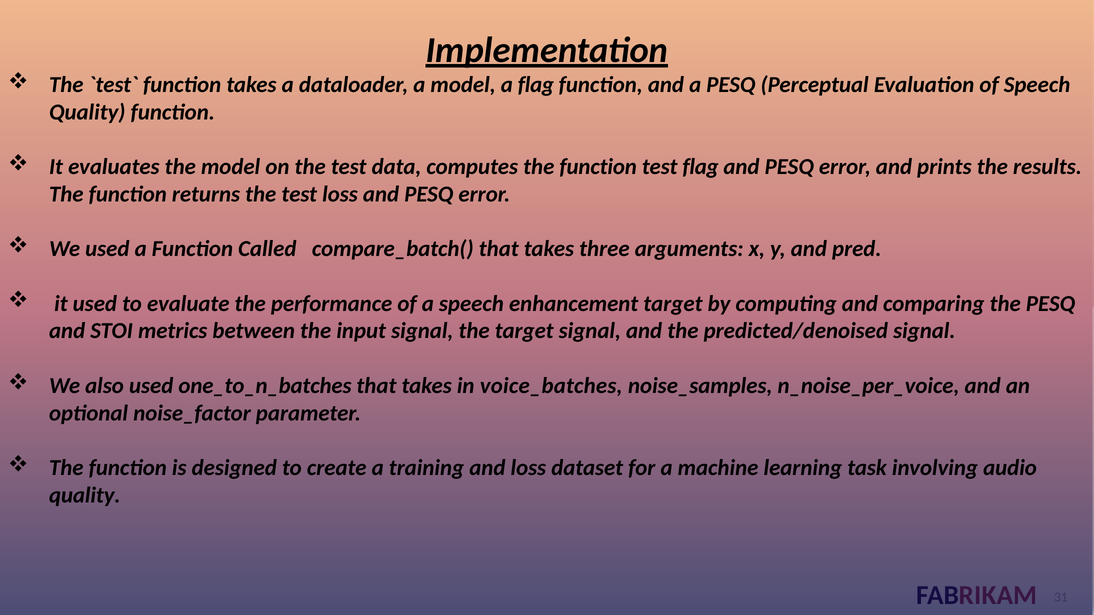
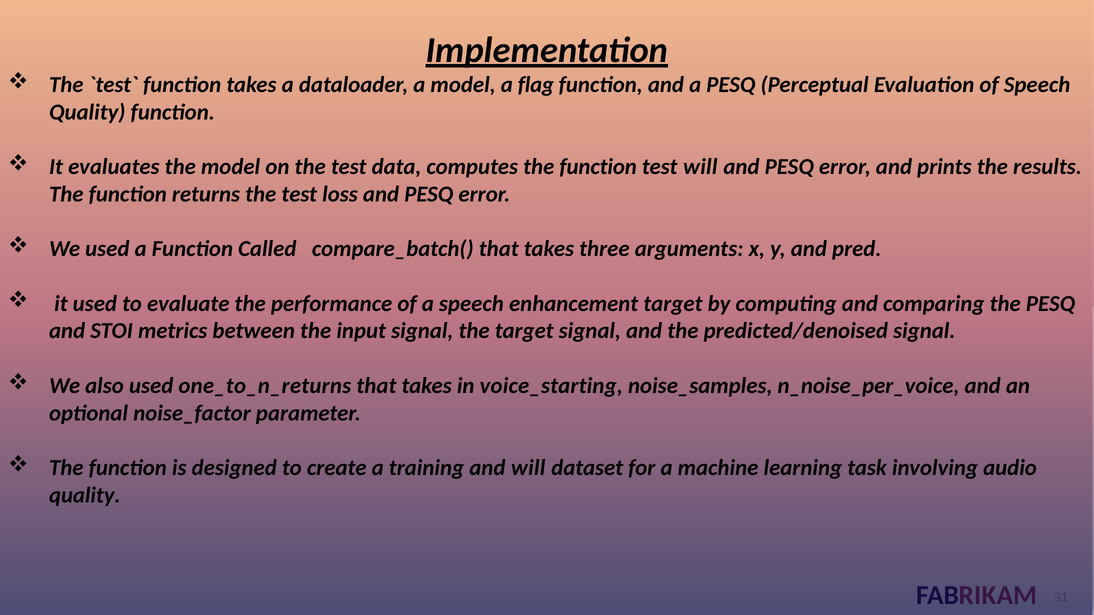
test flag: flag -> will (700, 167)
one_to_n_batches: one_to_n_batches -> one_to_n_returns (265, 386)
voice_batches: voice_batches -> voice_starting (551, 386)
and loss: loss -> will (528, 468)
